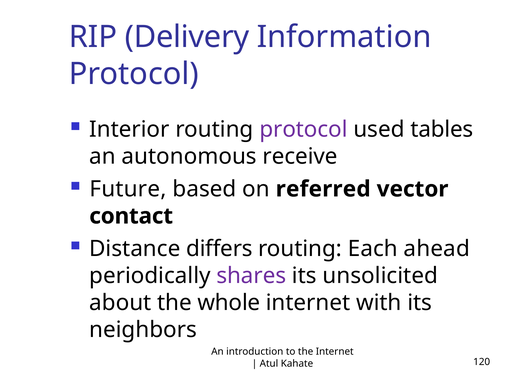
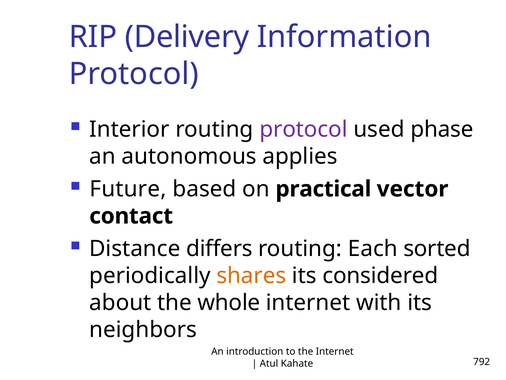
tables: tables -> phase (442, 129)
receive: receive -> applies (300, 156)
referred: referred -> practical (323, 189)
ahead: ahead -> sorted (437, 248)
shares colour: purple -> orange (251, 275)
unsolicited: unsolicited -> considered (380, 275)
120: 120 -> 792 (482, 361)
